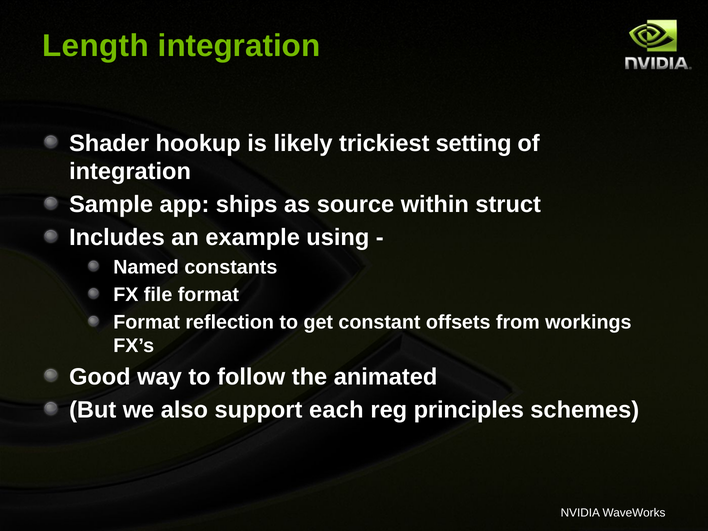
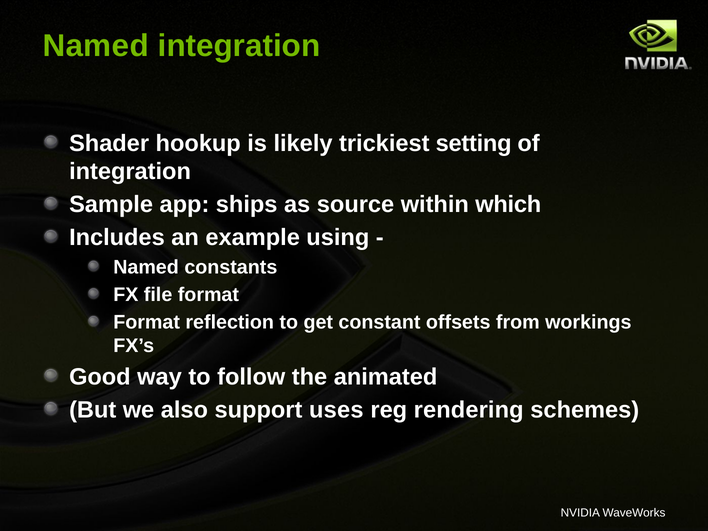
Length: Length -> Named (96, 46)
struct: struct -> which (508, 205)
each: each -> uses (336, 410)
principles: principles -> rendering (469, 410)
